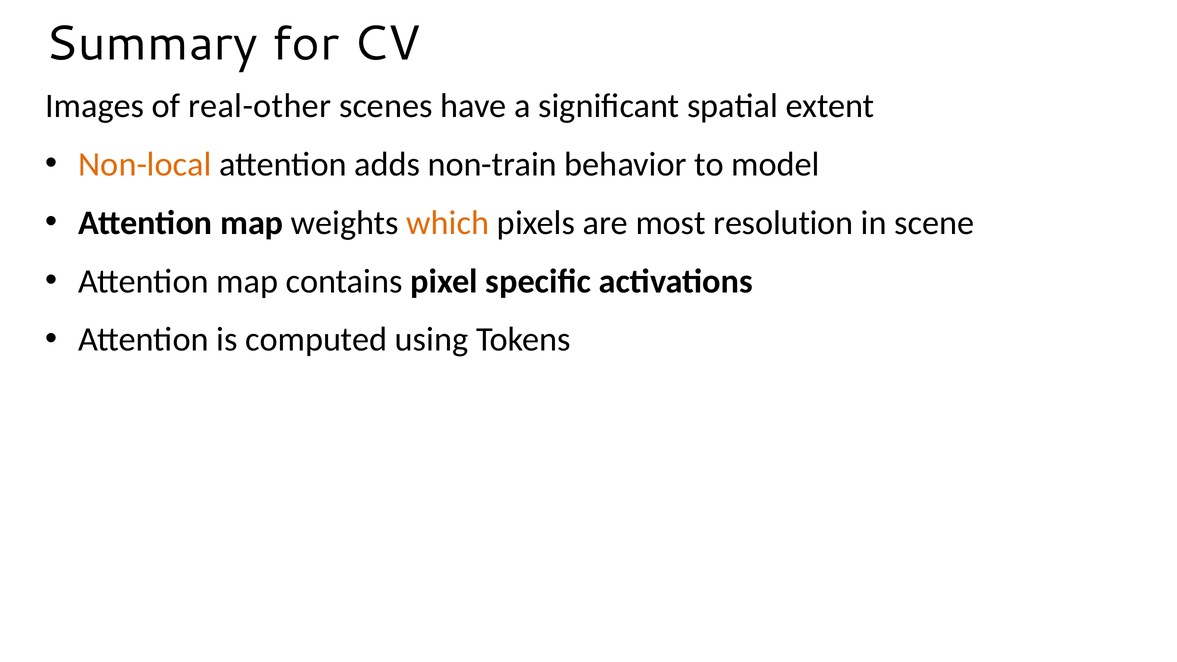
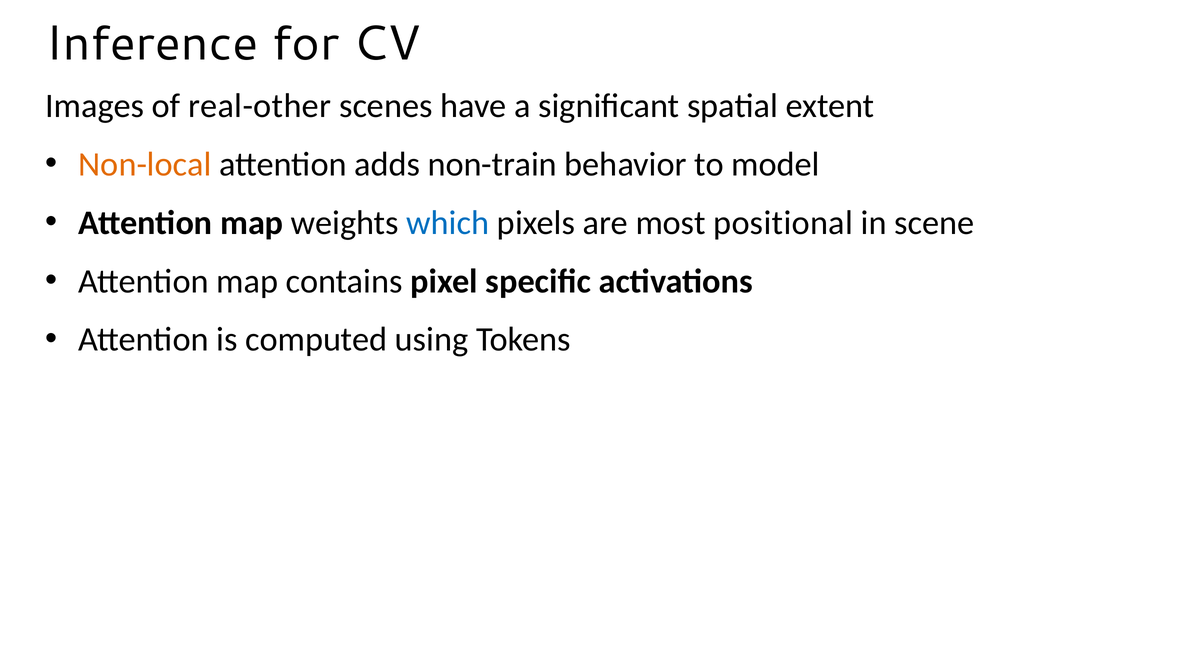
Summary: Summary -> Inference (152, 43)
which colour: orange -> blue (448, 223)
resolution: resolution -> positional (783, 223)
